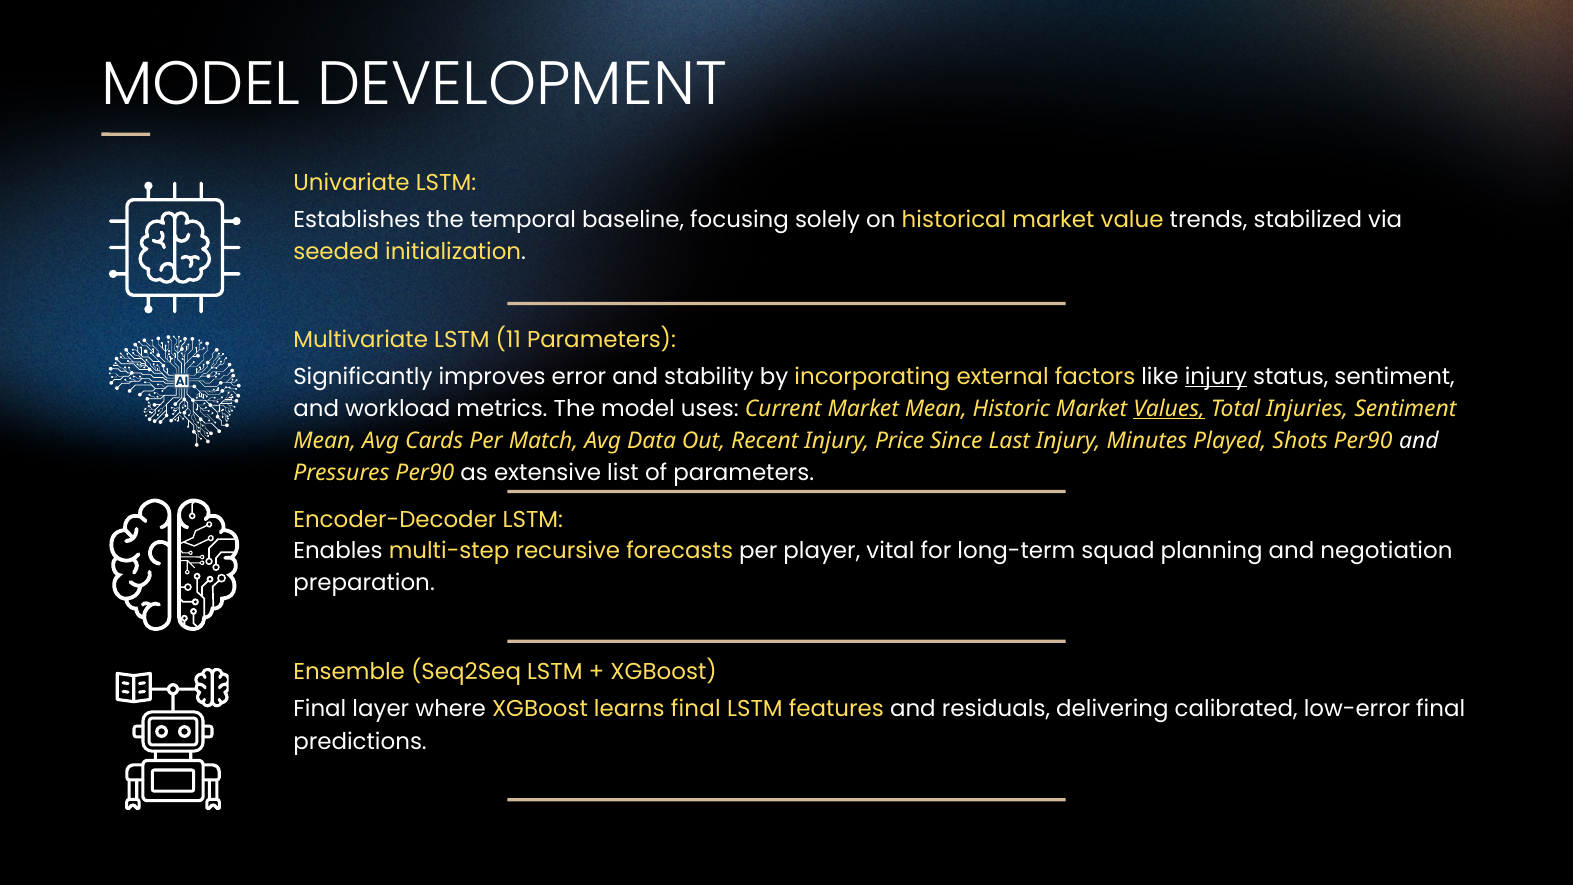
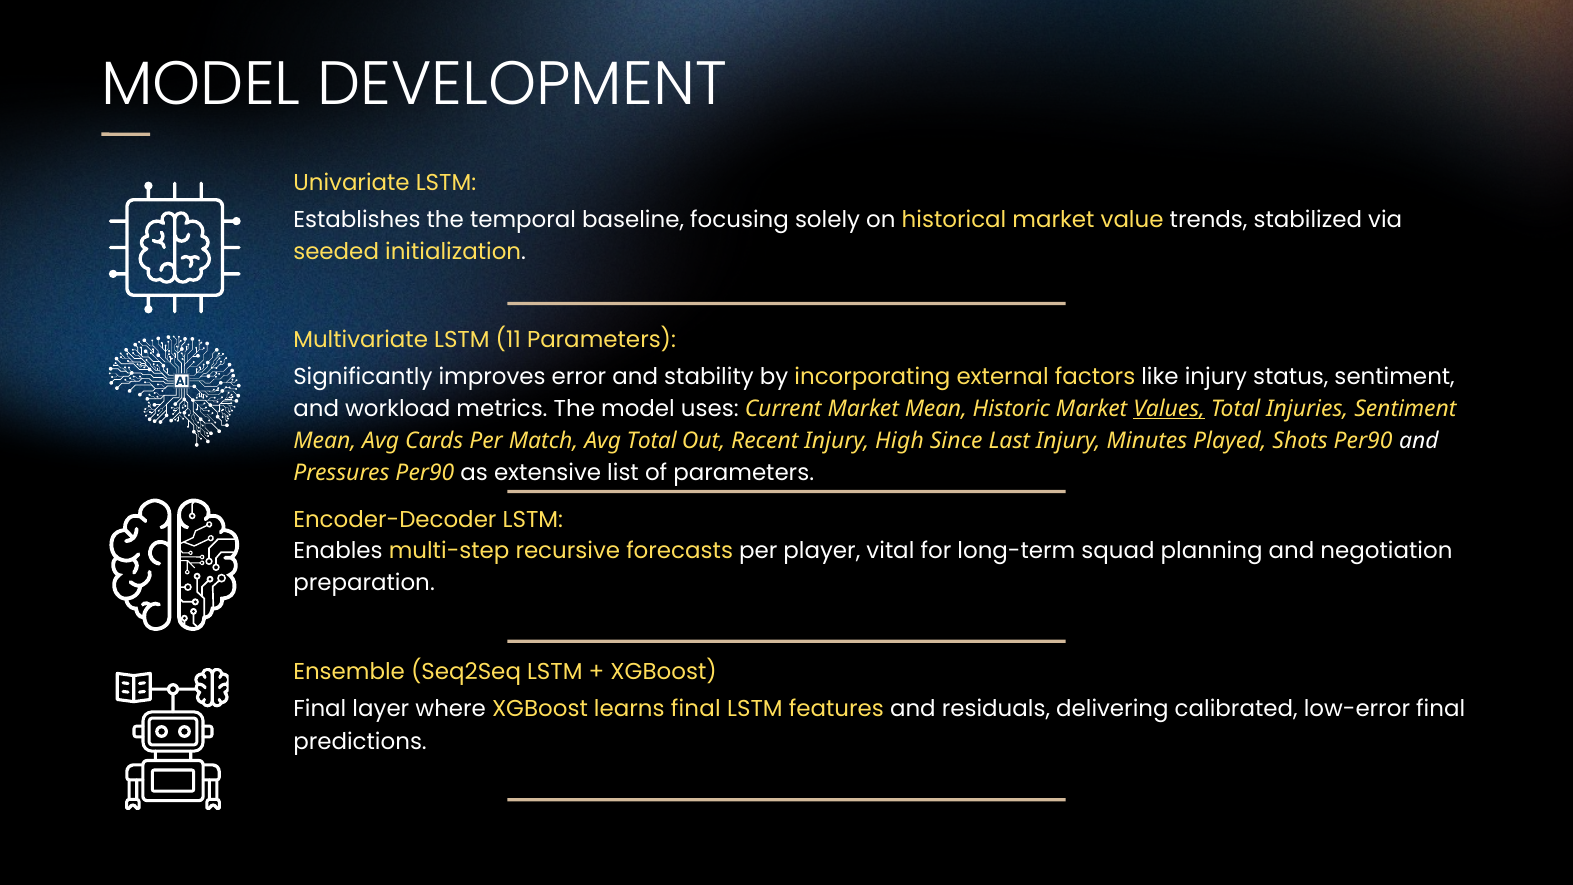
injury underline: present -> none (1216, 377)
Avg Data: Data -> Total (652, 441)
Price: Price -> High (899, 441)
